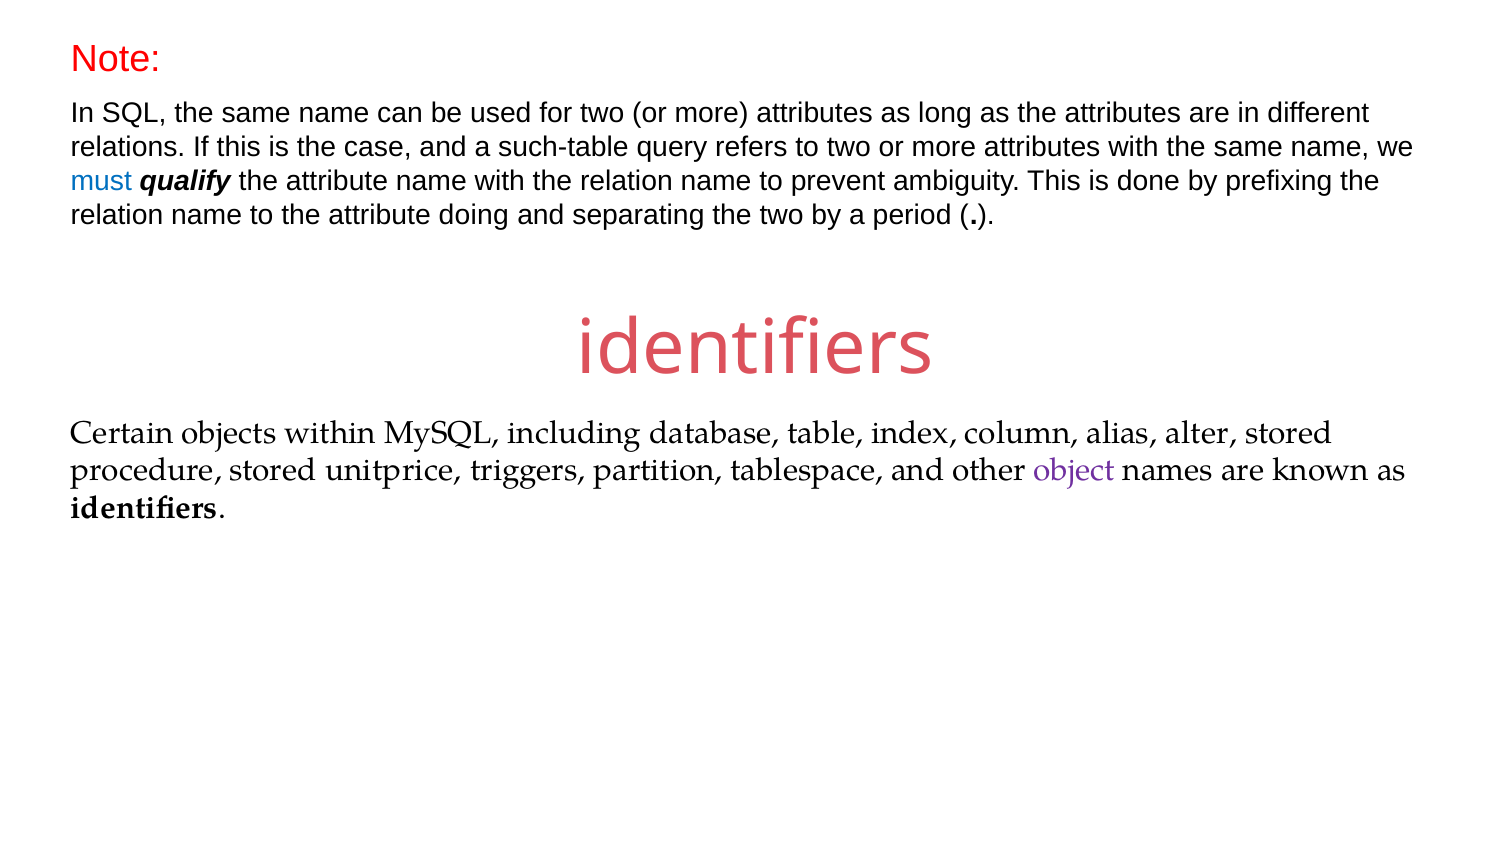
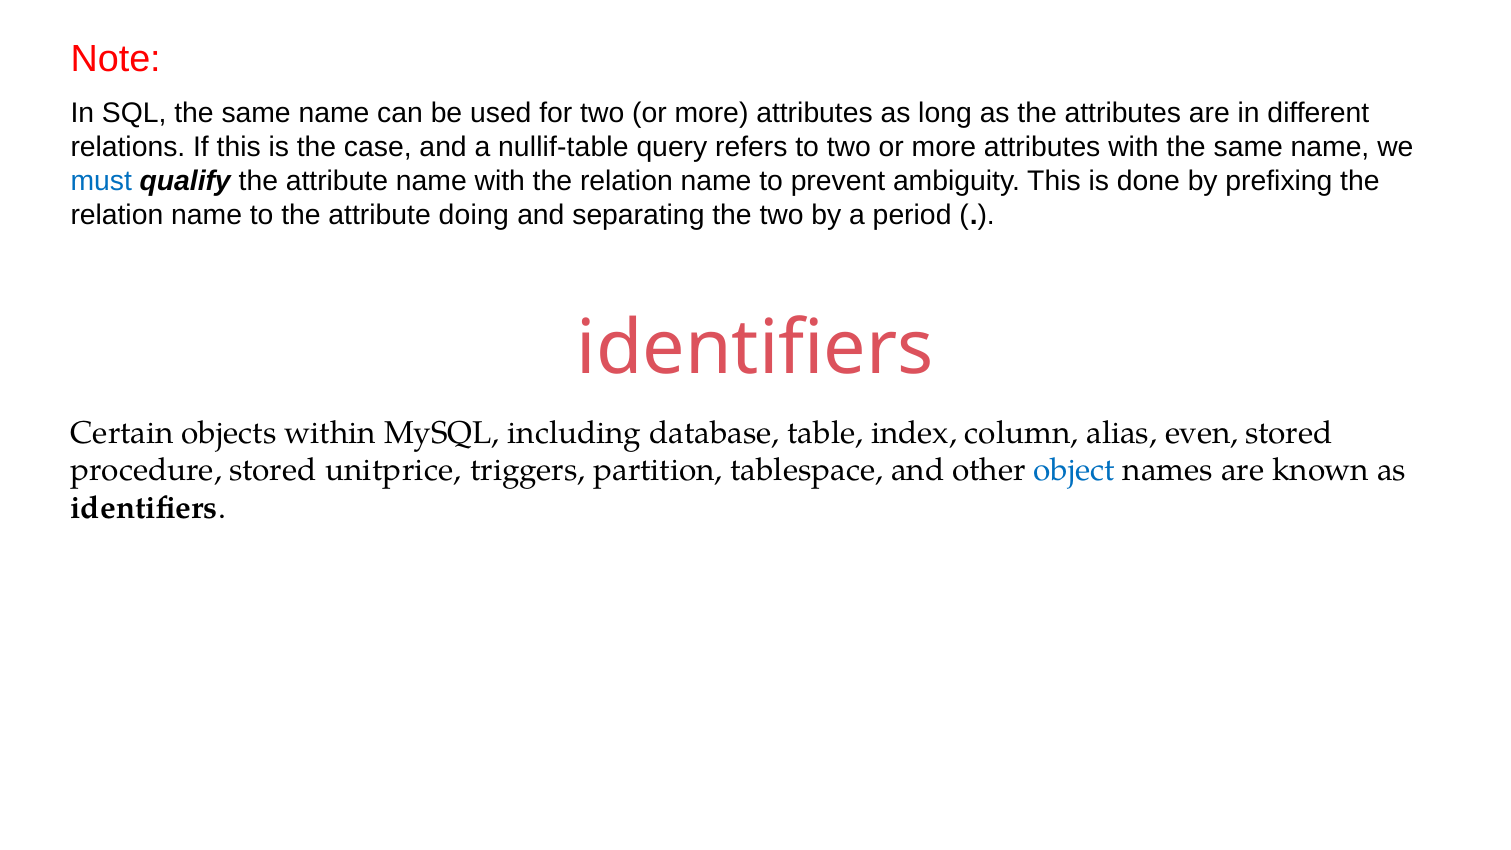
such-table: such-table -> nullif-table (563, 147)
alter: alter -> even (1202, 433)
object colour: purple -> blue (1074, 471)
